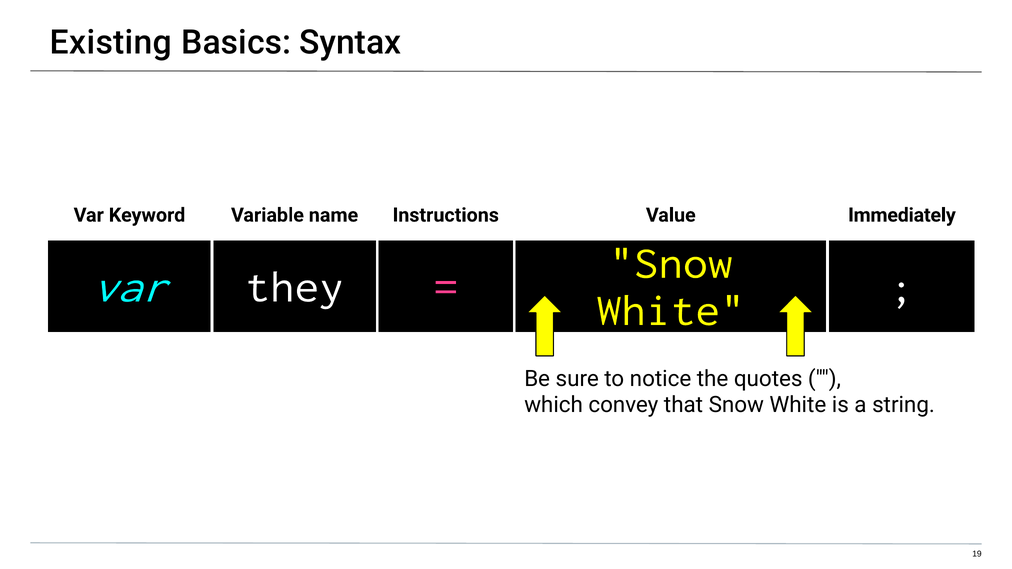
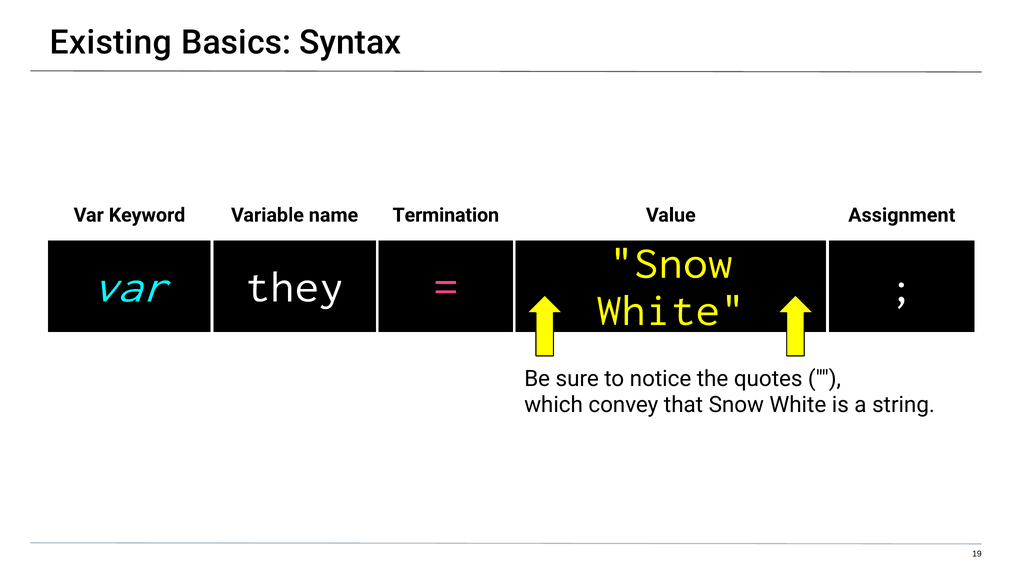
Instructions: Instructions -> Termination (446, 215)
Immediately: Immediately -> Assignment (902, 215)
